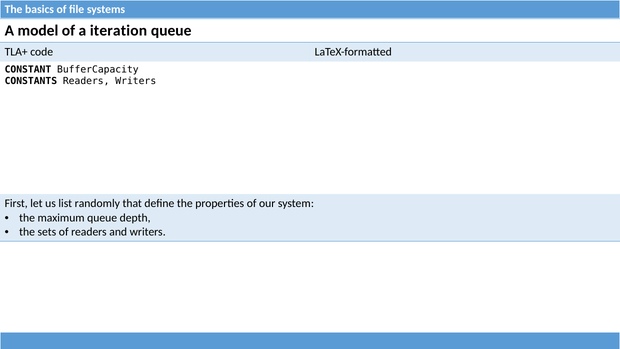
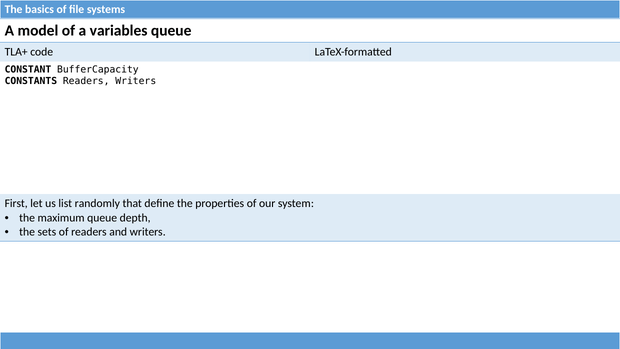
iteration: iteration -> variables (119, 31)
